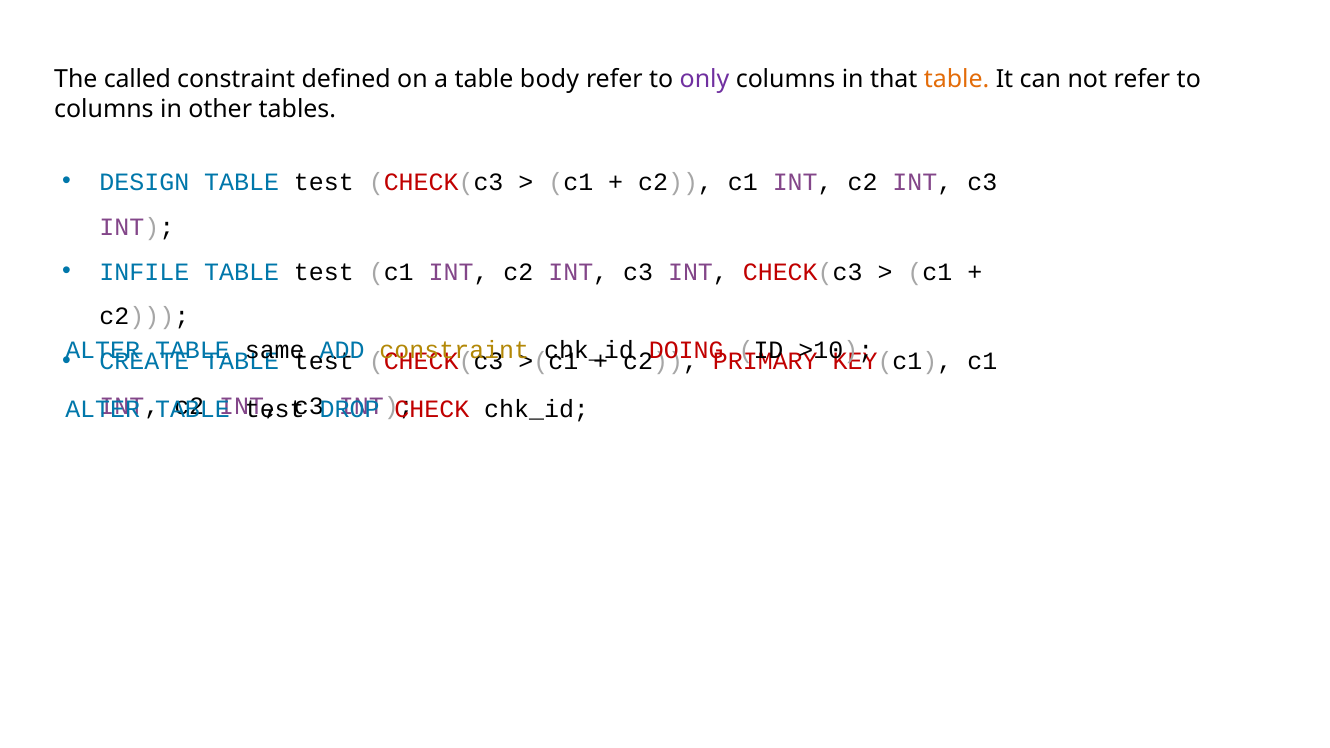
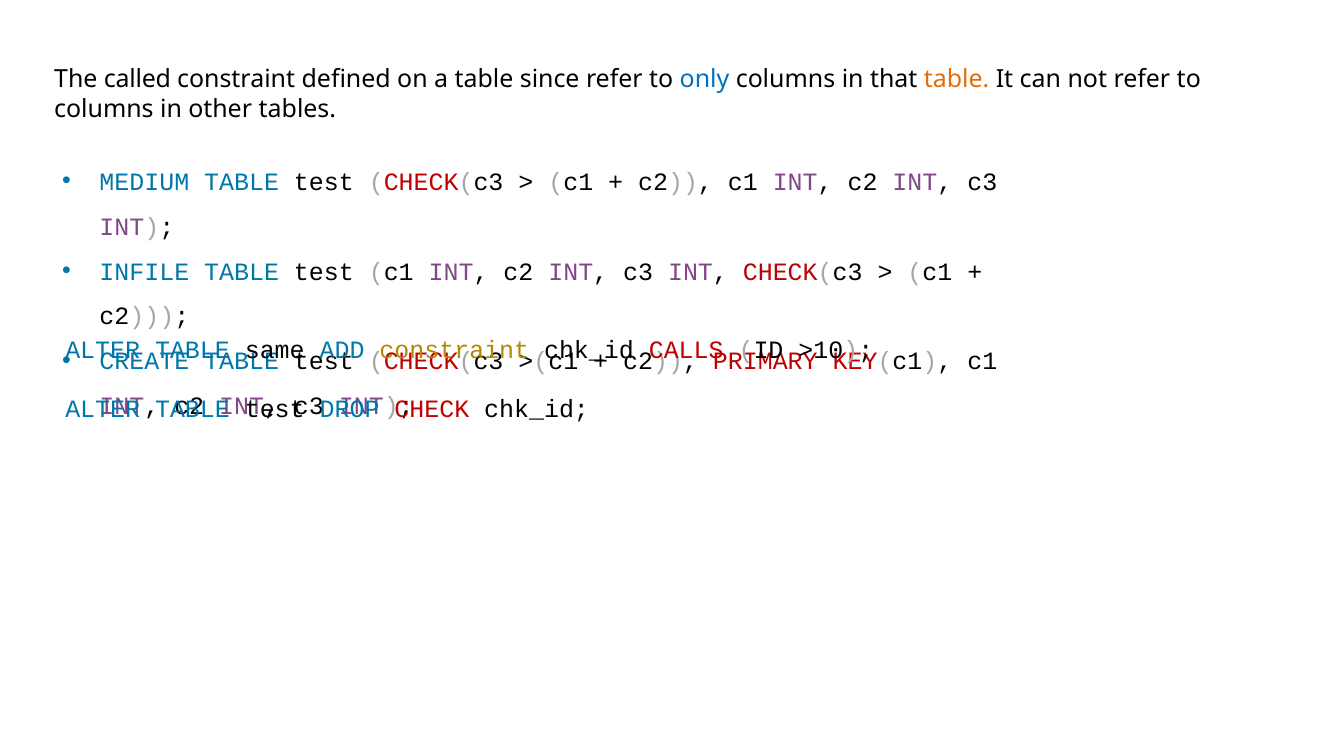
body: body -> since (550, 79)
only colour: purple -> blue (704, 79)
DESIGN: DESIGN -> MEDIUM (144, 182)
DOING: DOING -> CALLS (686, 350)
